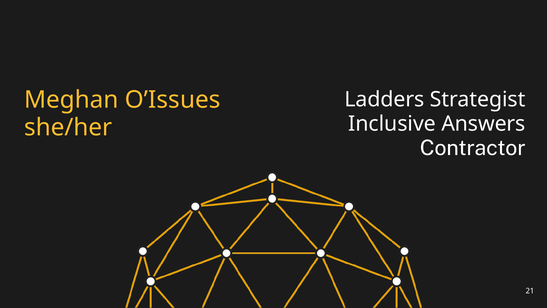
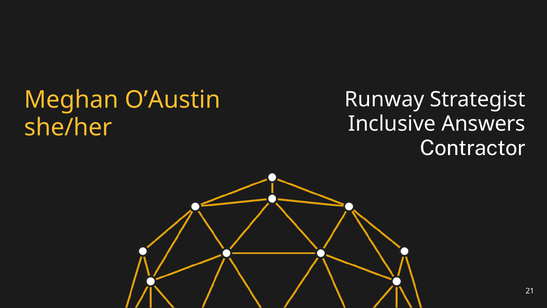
O’Issues: O’Issues -> O’Austin (173, 100)
Ladders: Ladders -> Runway (384, 99)
